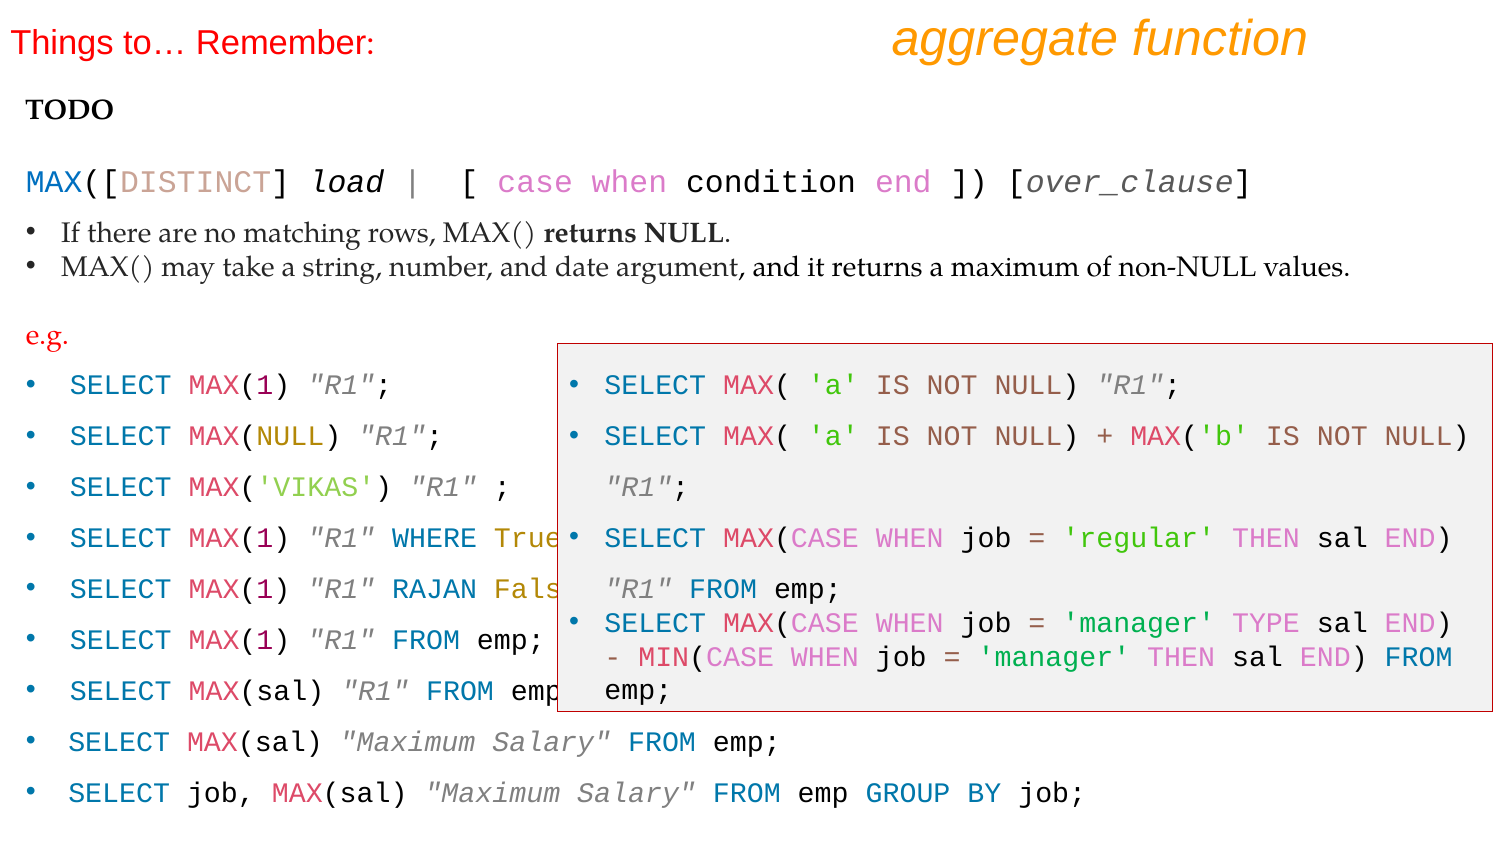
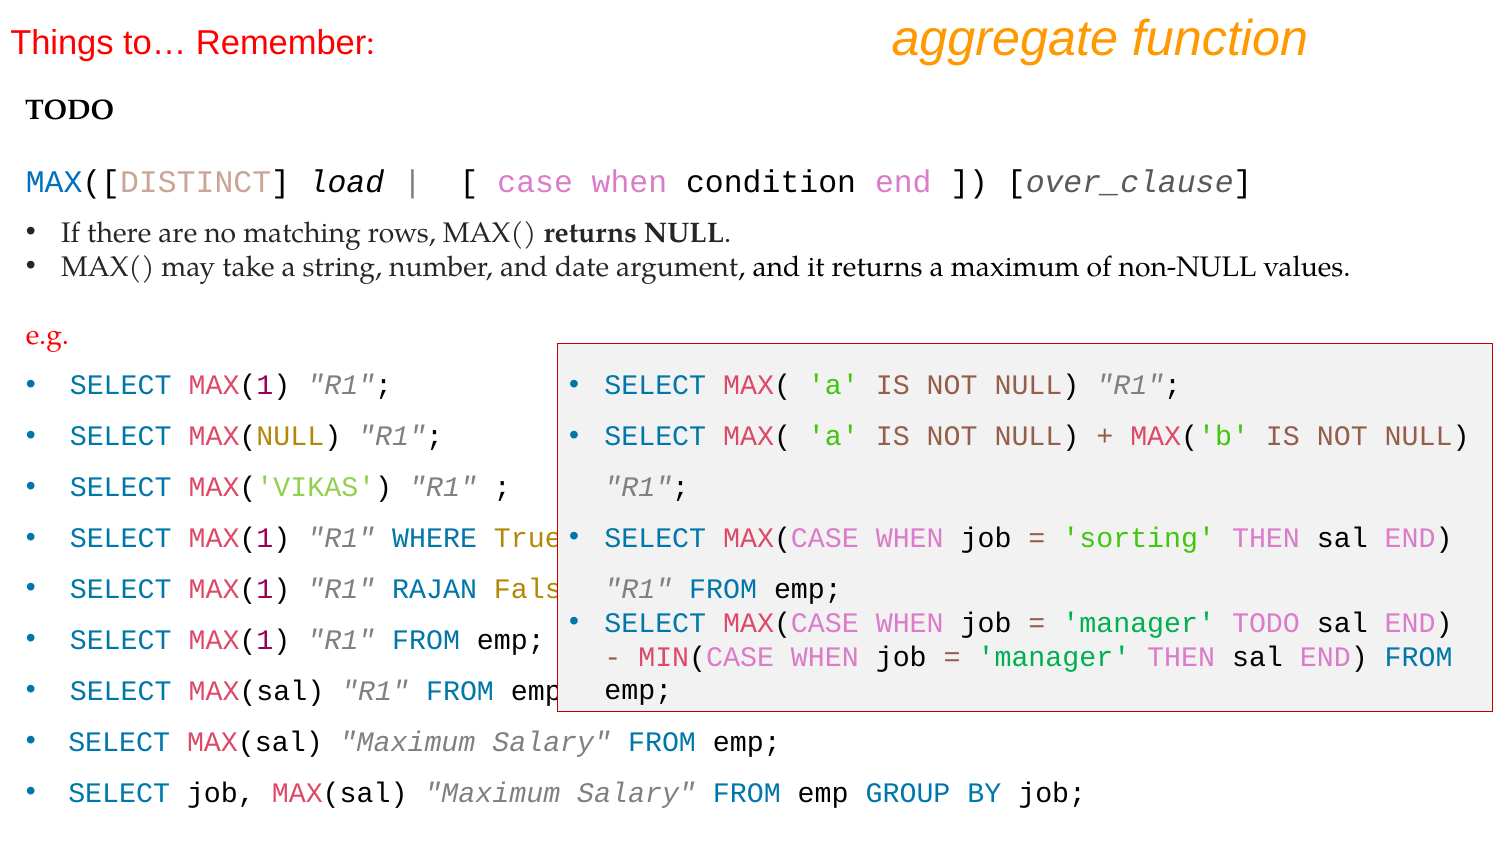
regular: regular -> sorting (1139, 538)
manager TYPE: TYPE -> TODO (1266, 623)
